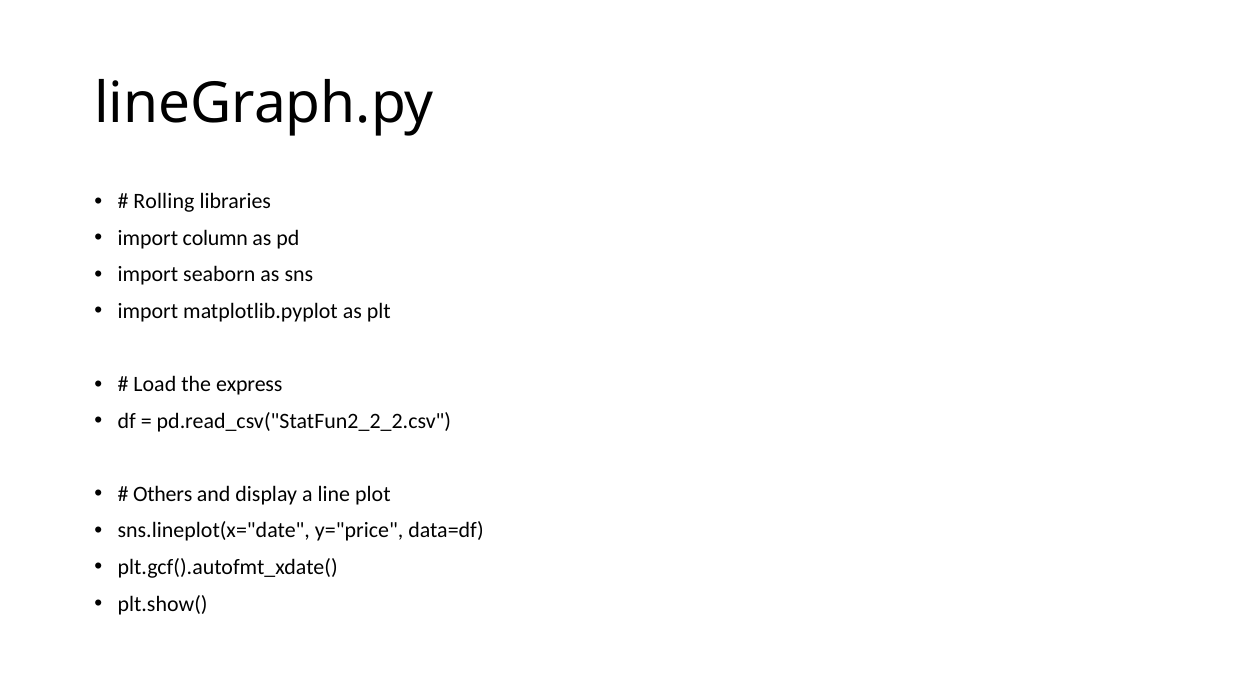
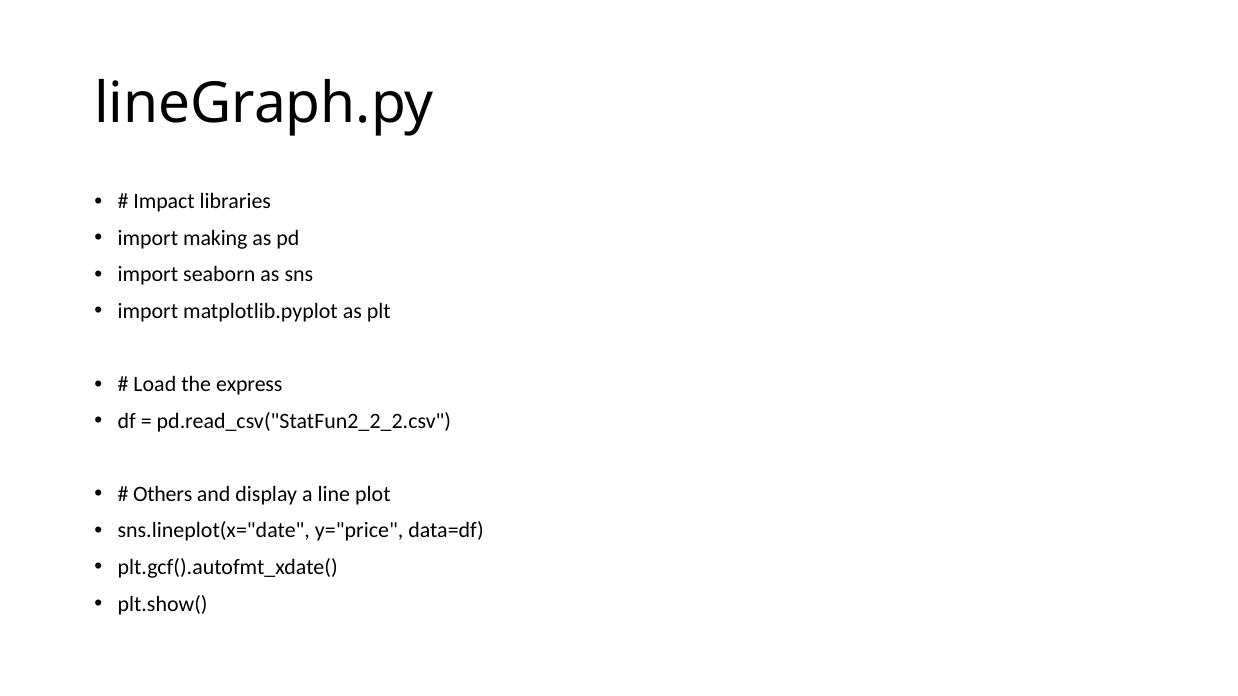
Rolling: Rolling -> Impact (164, 202)
column: column -> making (215, 238)
